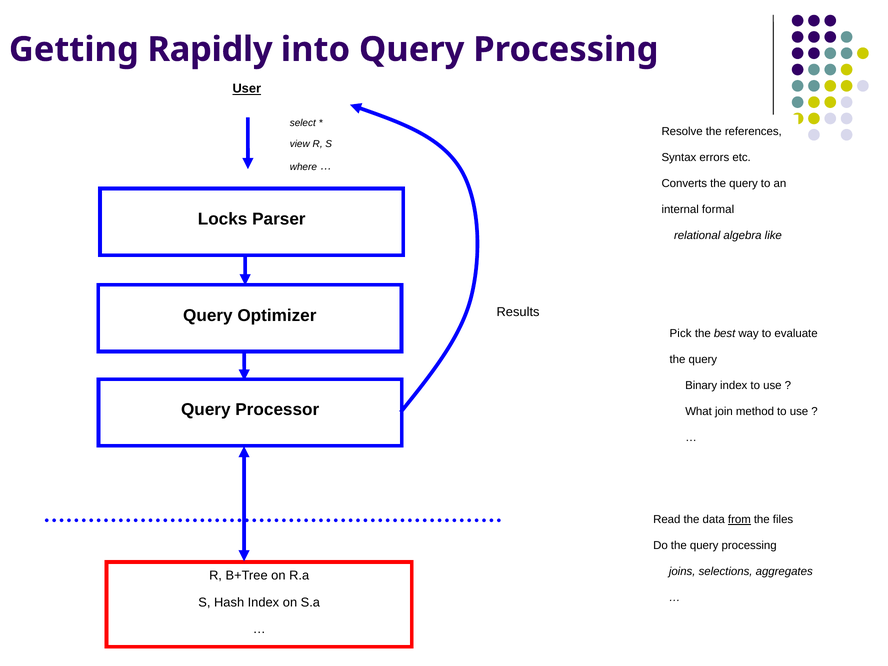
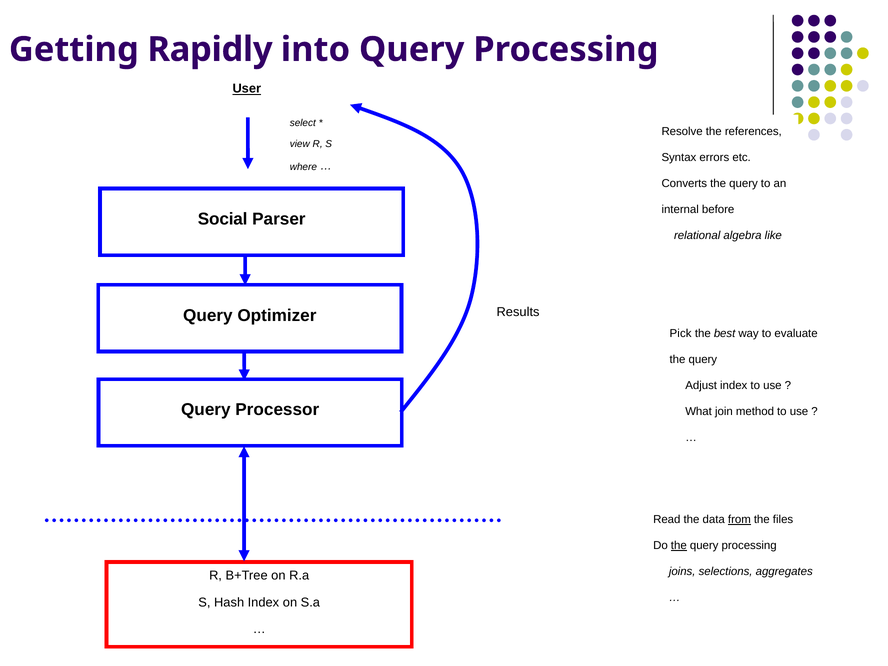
formal: formal -> before (718, 209)
Locks: Locks -> Social (223, 219)
Binary: Binary -> Adjust (701, 385)
the underline: none -> present (679, 546)
